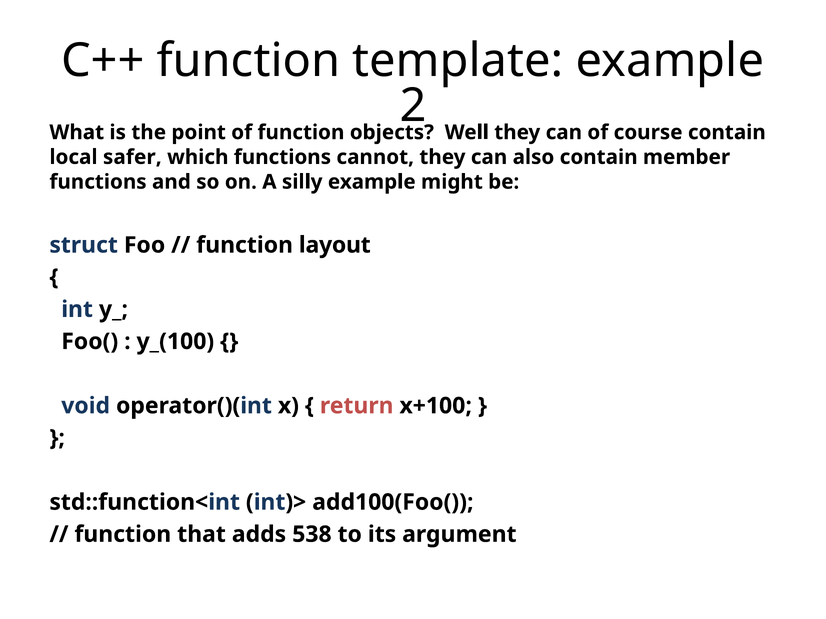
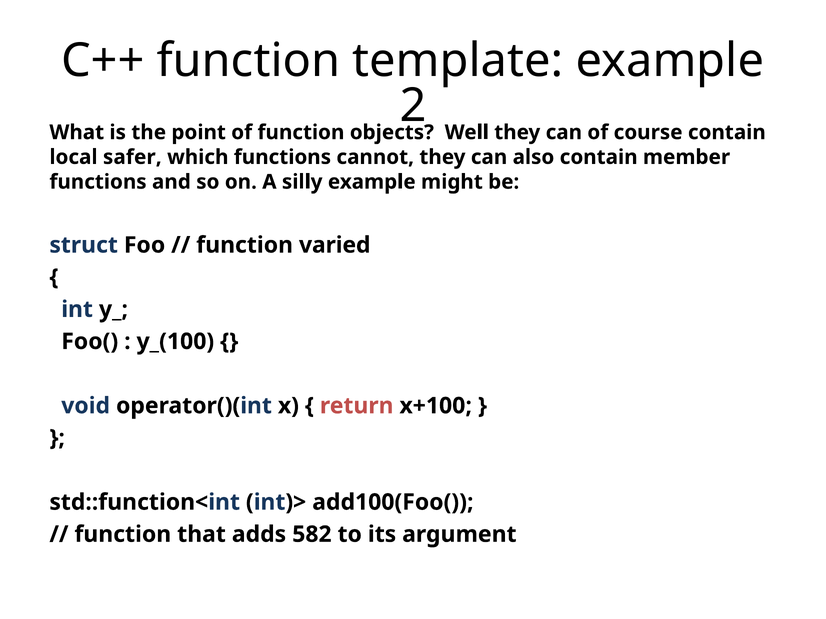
layout: layout -> varied (335, 245)
538: 538 -> 582 (312, 535)
